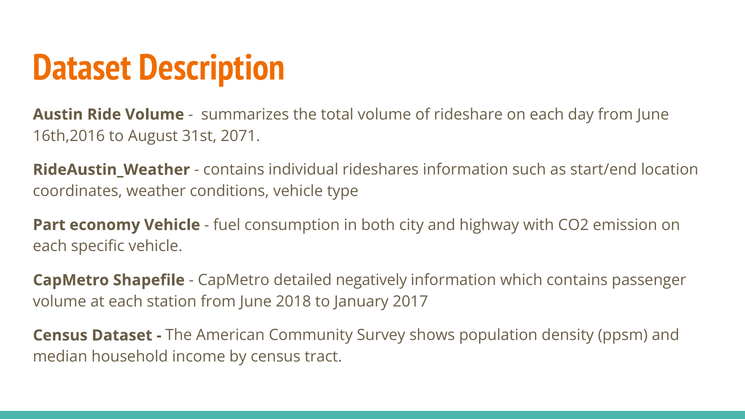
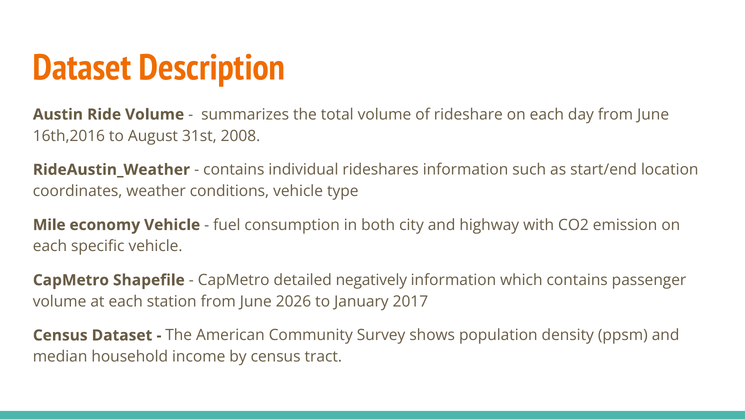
2071: 2071 -> 2008 (240, 136)
Part: Part -> Mile (49, 225)
2018: 2018 -> 2026 (294, 302)
